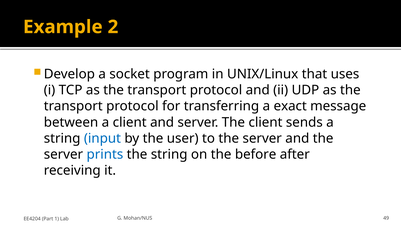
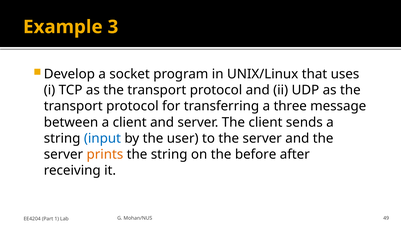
2: 2 -> 3 (113, 27)
exact: exact -> three (290, 107)
prints colour: blue -> orange (105, 155)
